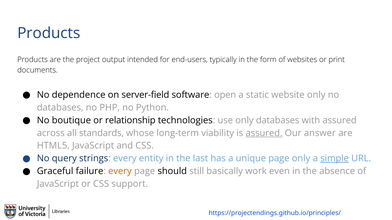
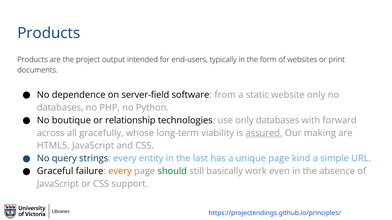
open: open -> from (225, 95)
with assured: assured -> forward (340, 121)
standards: standards -> gracefully (101, 133)
answer: answer -> making (320, 133)
page only: only -> kind (301, 159)
simple underline: present -> none (335, 159)
should colour: black -> green (172, 172)
